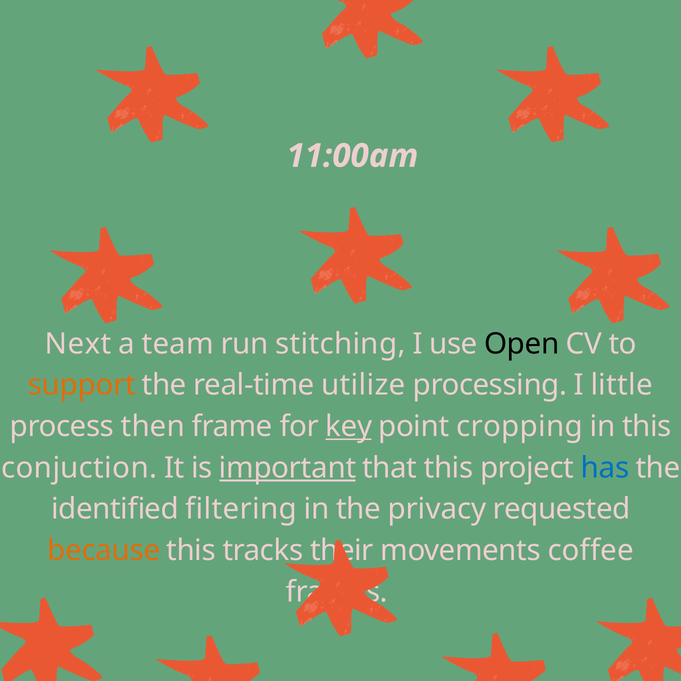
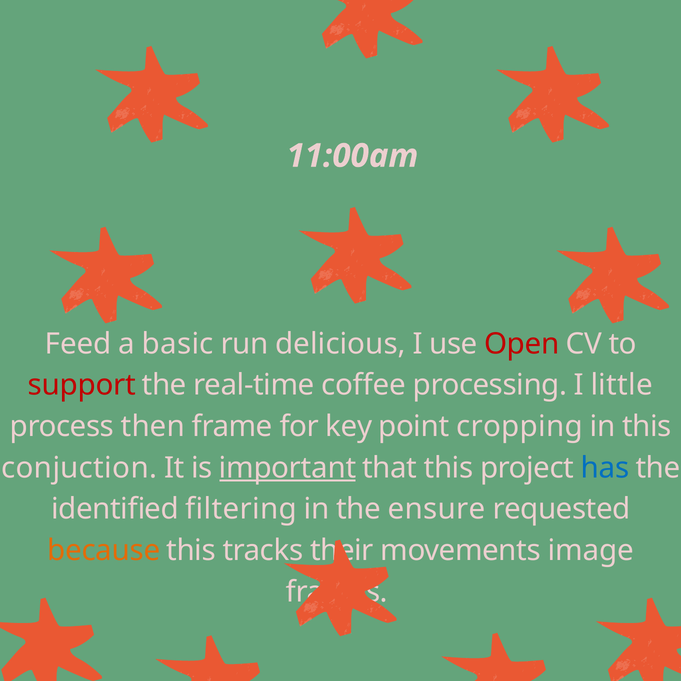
Next: Next -> Feed (78, 344)
team: team -> basic (178, 344)
stitching: stitching -> delicious (340, 344)
Open colour: black -> red (522, 344)
support colour: orange -> red (82, 385)
utilize: utilize -> coffee (364, 385)
key underline: present -> none (349, 426)
privacy: privacy -> ensure (437, 509)
coffee: coffee -> image (591, 551)
